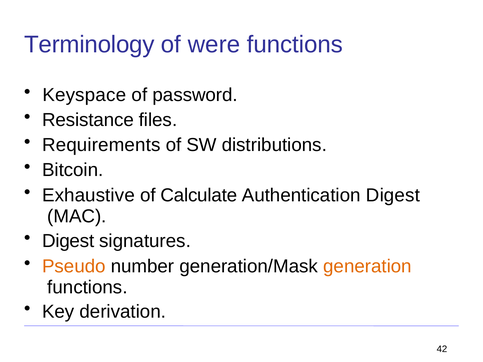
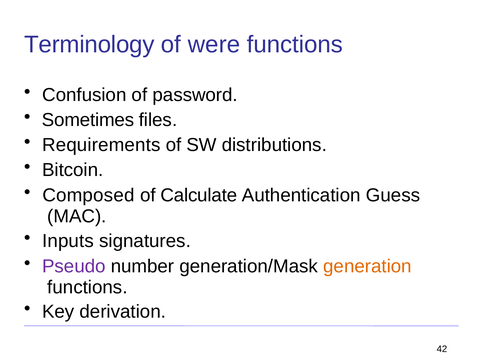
Keyspace: Keyspace -> Confusion (84, 95)
Resistance: Resistance -> Sometimes (88, 120)
Exhaustive: Exhaustive -> Composed (88, 195)
Authentication Digest: Digest -> Guess (393, 195)
Digest: Digest -> Inputs (68, 241)
Pseudo colour: orange -> purple (74, 266)
